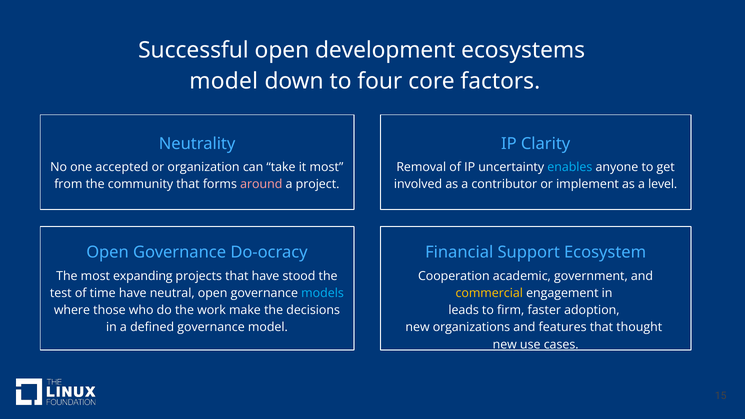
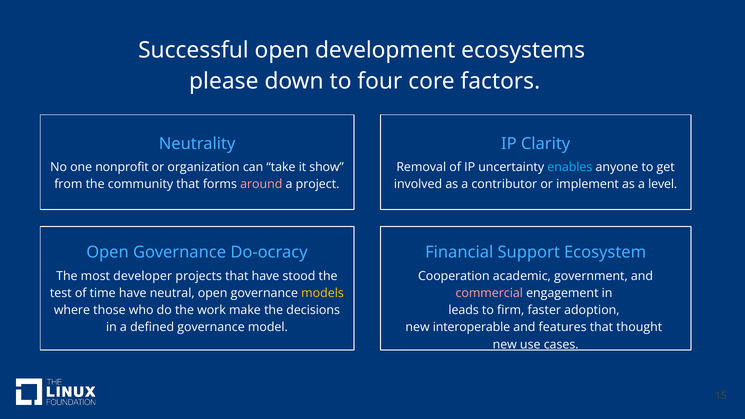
model: model -> please (224, 81)
accepted: accepted -> nonprofit (122, 167)
it most: most -> show (327, 167)
expanding: expanding -> developer (143, 276)
models colour: light blue -> yellow (323, 293)
commercial colour: yellow -> pink (489, 293)
organizations: organizations -> interoperable (471, 327)
